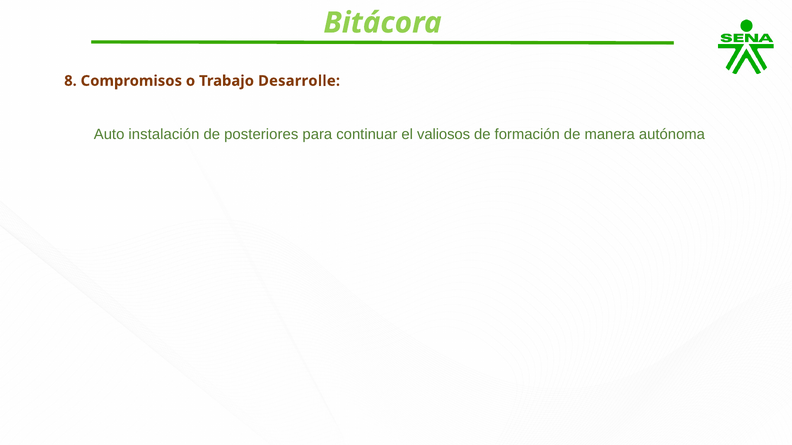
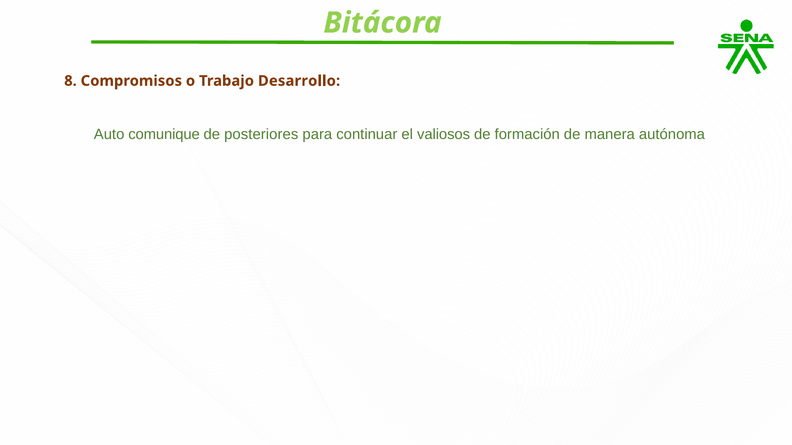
Desarrolle: Desarrolle -> Desarrollo (299, 81)
instalación: instalación -> comunique (164, 134)
